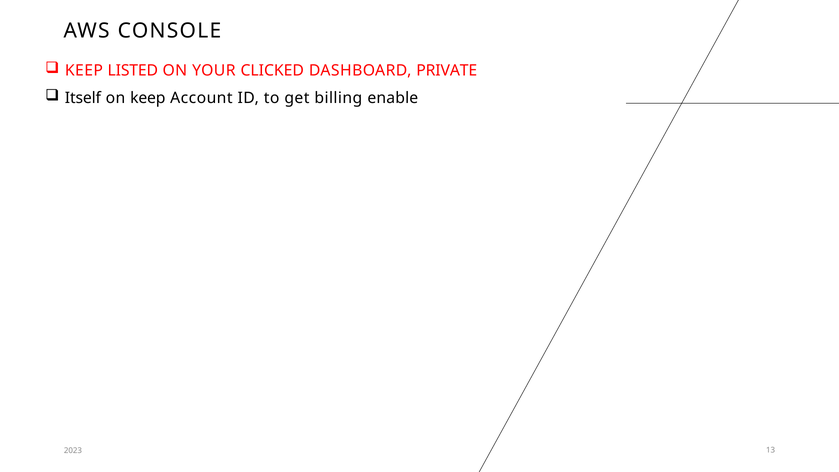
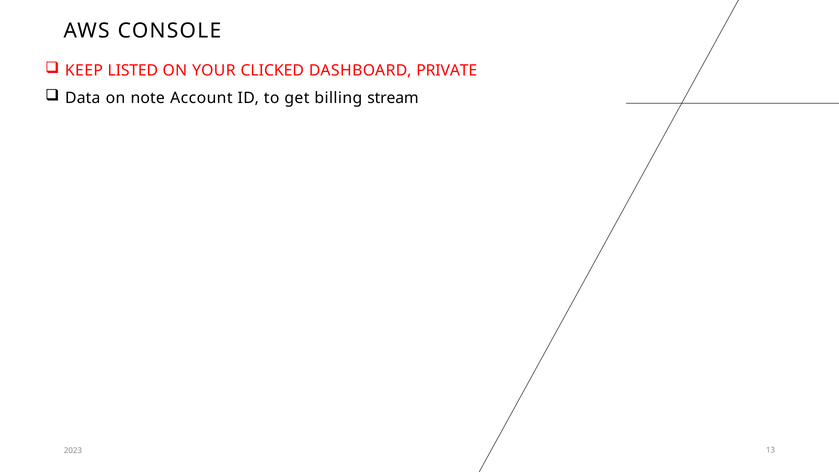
Itself: Itself -> Data (83, 98)
on keep: keep -> note (148, 98)
enable: enable -> stream (393, 98)
